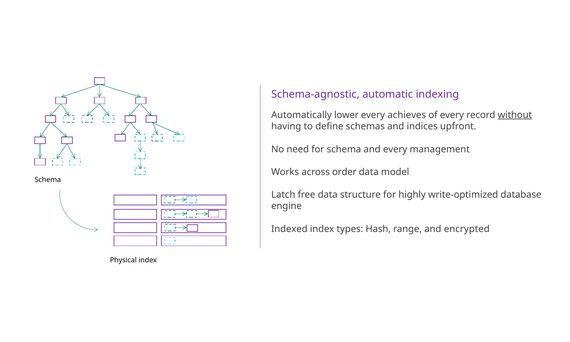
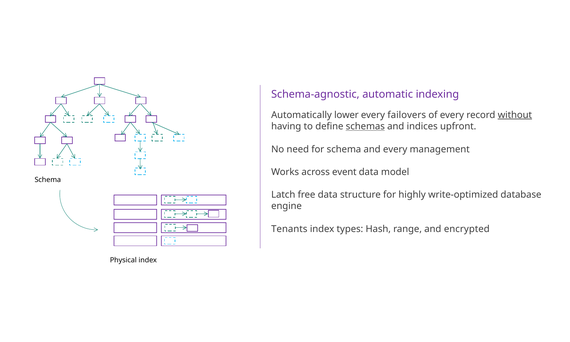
achieves: achieves -> failovers (407, 115)
schemas underline: none -> present (365, 126)
order: order -> event (344, 172)
Indexed: Indexed -> Tenants (289, 229)
